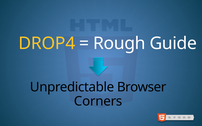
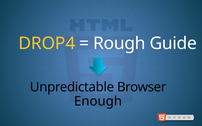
Corners: Corners -> Enough (98, 101)
